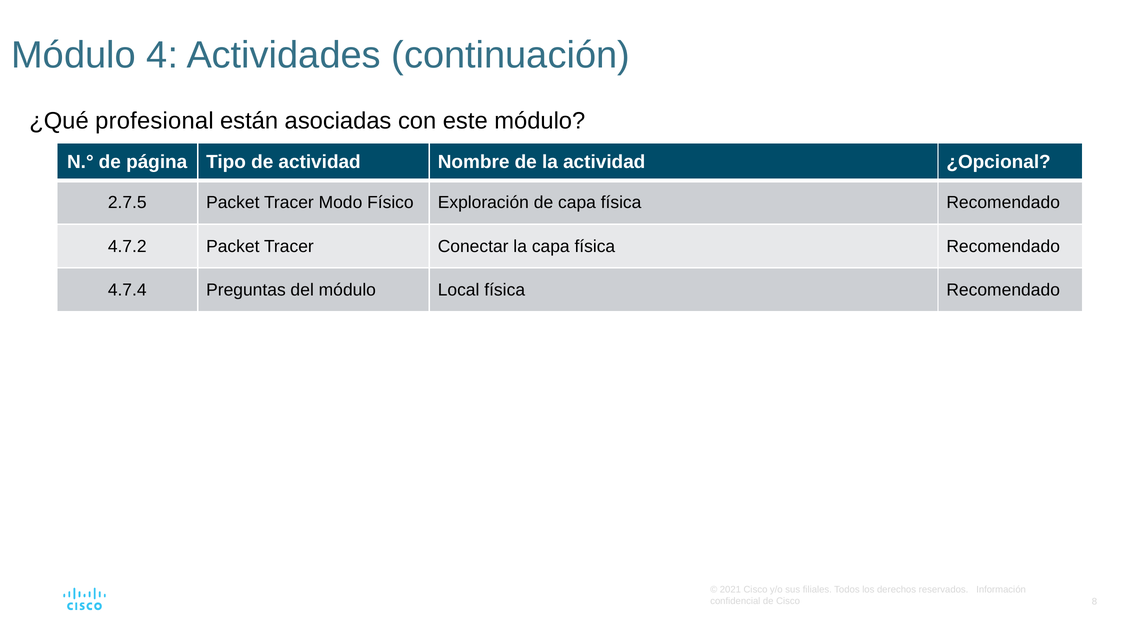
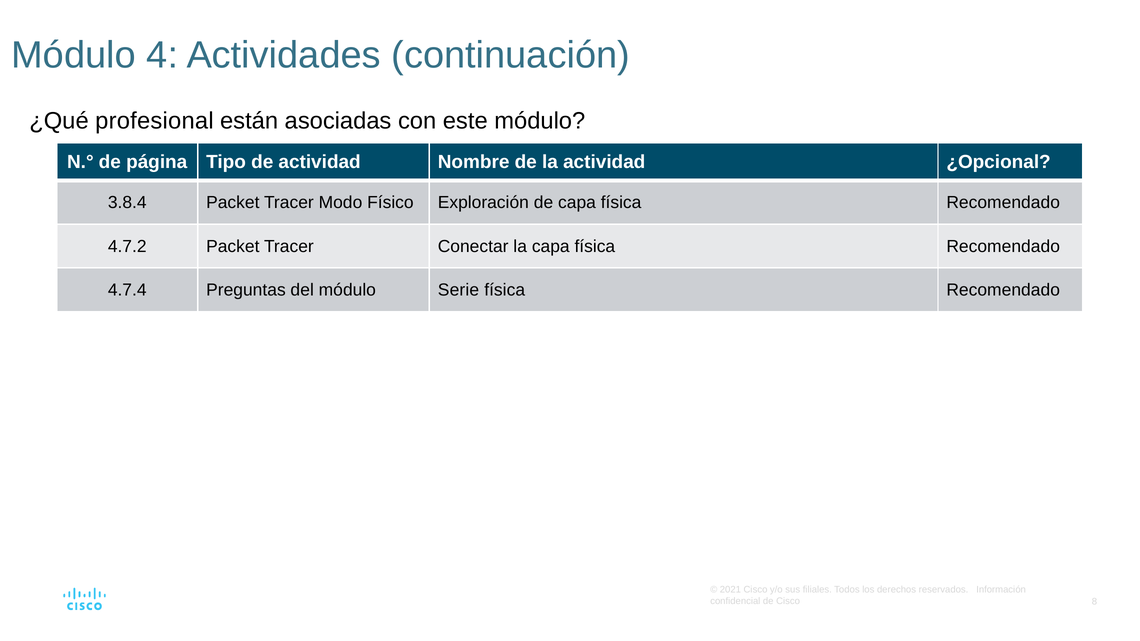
2.7.5: 2.7.5 -> 3.8.4 (127, 203)
Local: Local -> Serie (459, 290)
